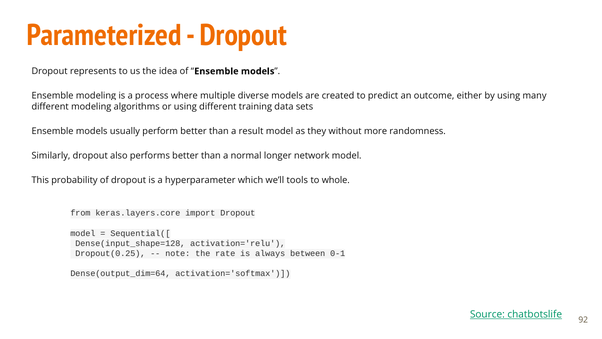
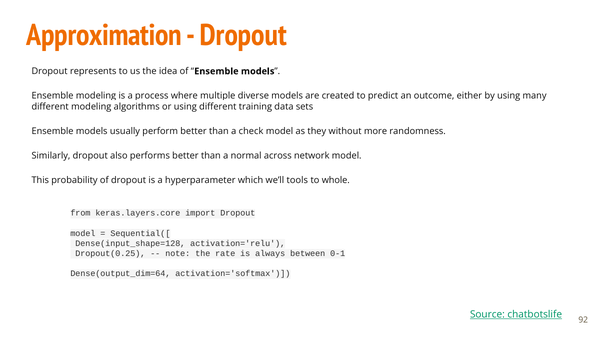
Parameterized: Parameterized -> Approximation (104, 35)
result: result -> check (251, 131)
longer: longer -> across (278, 155)
